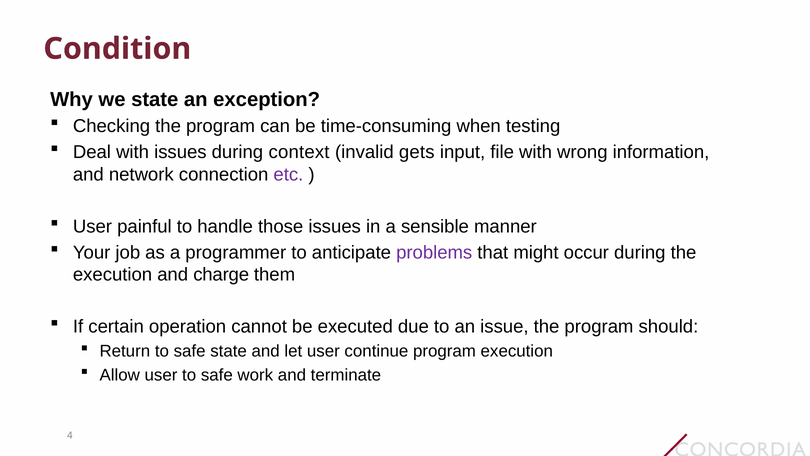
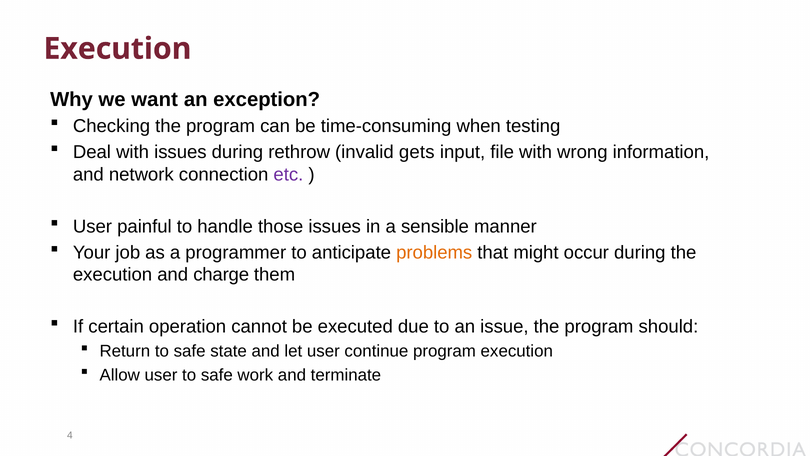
Condition: Condition -> Execution (117, 49)
we state: state -> want (155, 99)
context: context -> rethrow (299, 152)
problems colour: purple -> orange (434, 252)
